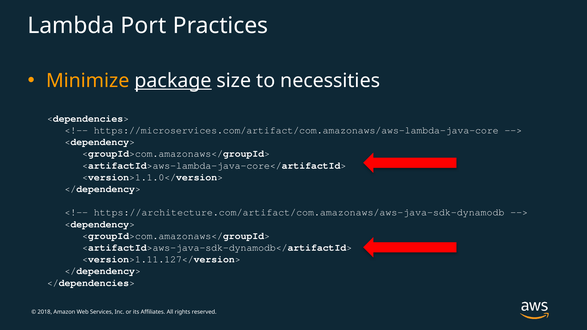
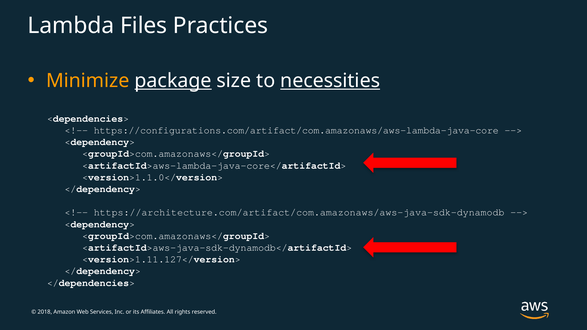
Port: Port -> Files (144, 26)
necessities underline: none -> present (330, 81)
https://microservices.com/artifact/com.amazonaws/aws-lambda-java-core: https://microservices.com/artifact/com.amazonaws/aws-lambda-java-core -> https://configurations.com/artifact/com.amazonaws/aws-lambda-java-core (296, 130)
